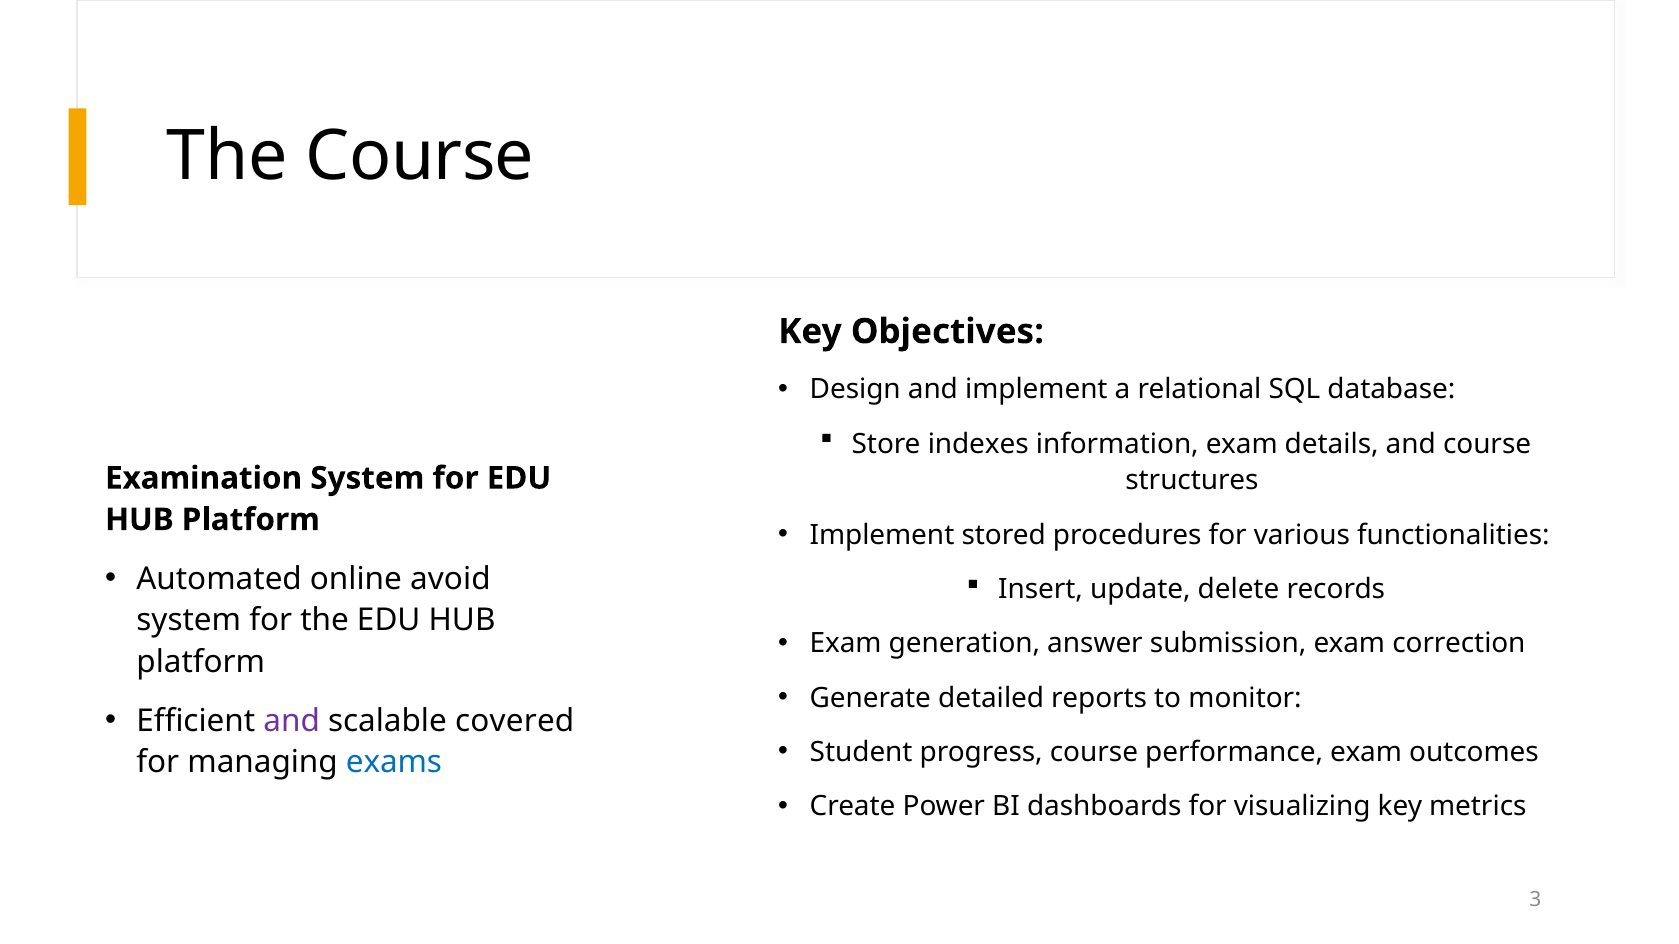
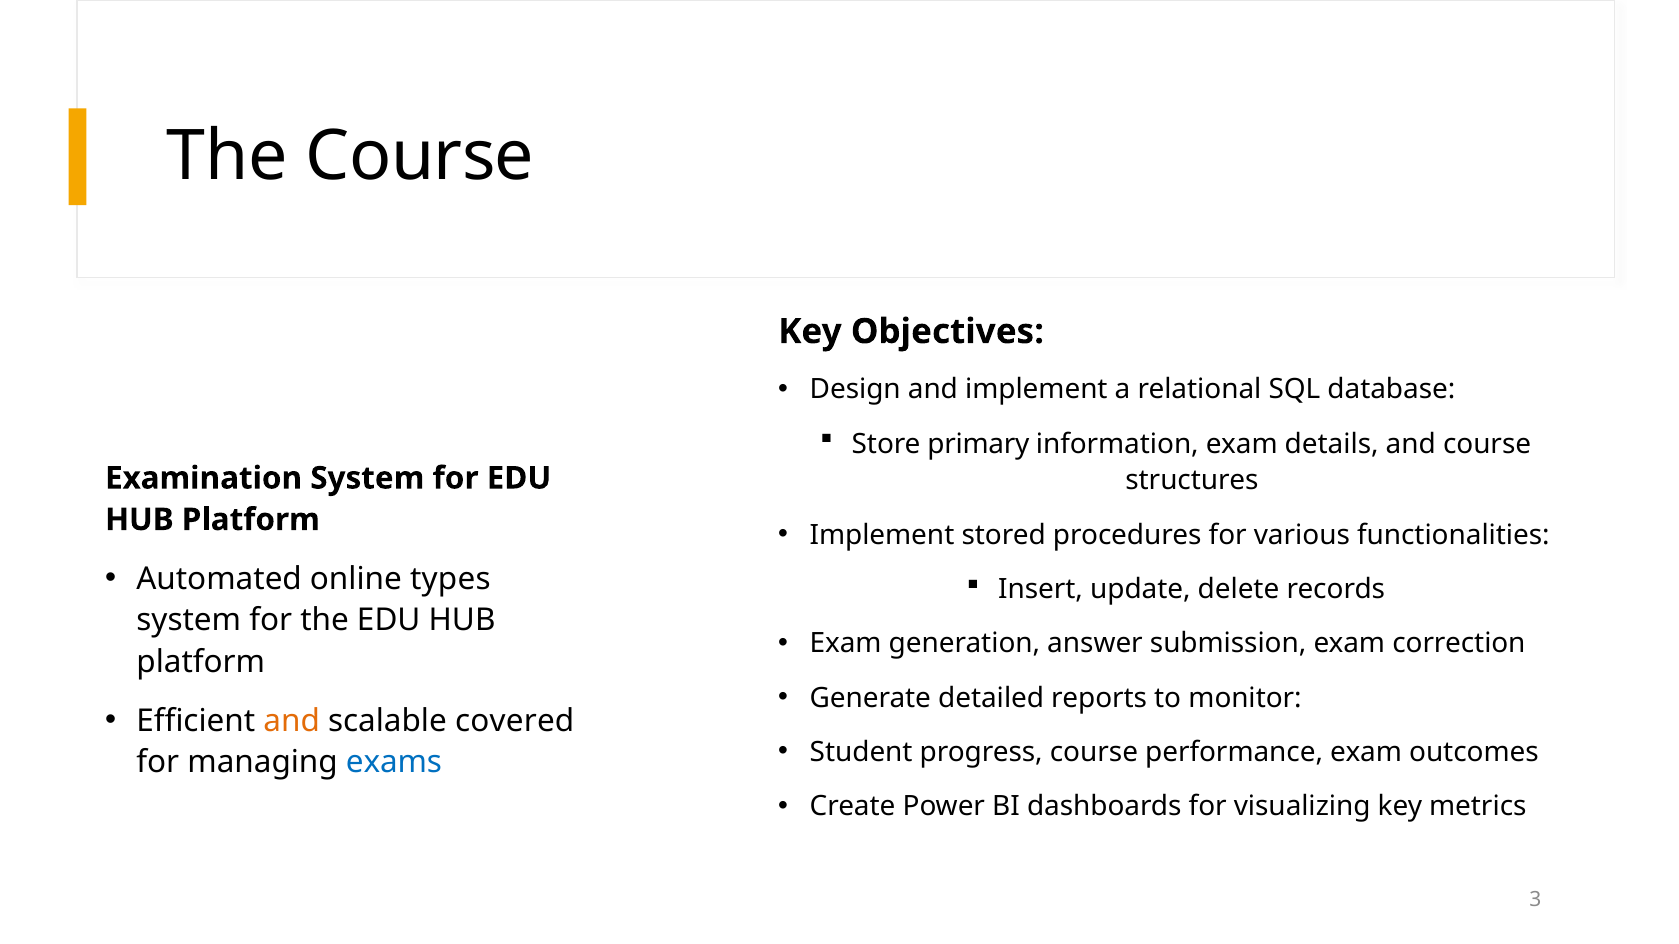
indexes: indexes -> primary (978, 444)
avoid: avoid -> types (450, 579)
and colour: purple -> orange (292, 721)
